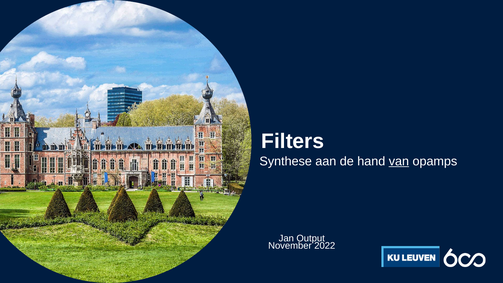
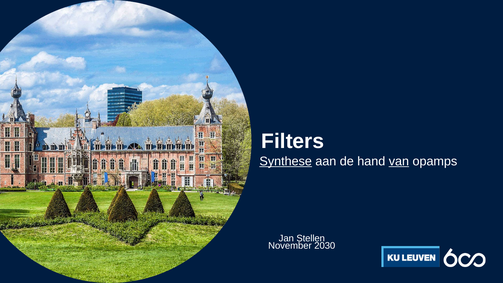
Synthese underline: none -> present (286, 161)
Output: Output -> Stellen (311, 238)
2022: 2022 -> 2030 (325, 246)
